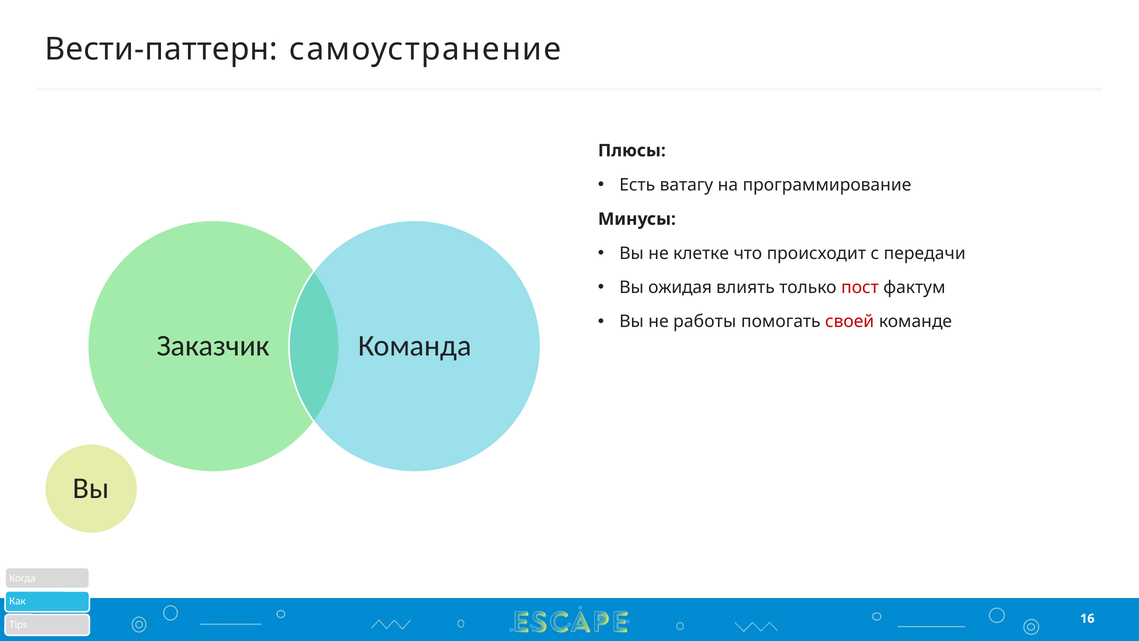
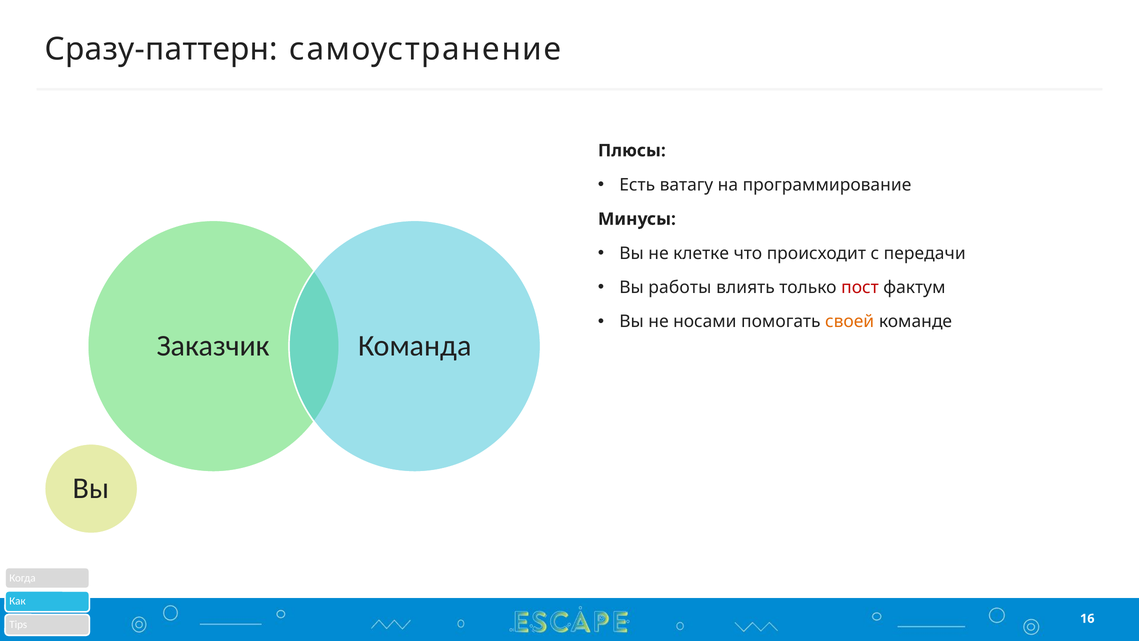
Вести-паттерн: Вести-паттерн -> Сразу-паттерн (161, 49)
ожидая: ожидая -> работы (680, 287)
работы: работы -> носами (705, 322)
своей colour: red -> orange (850, 322)
